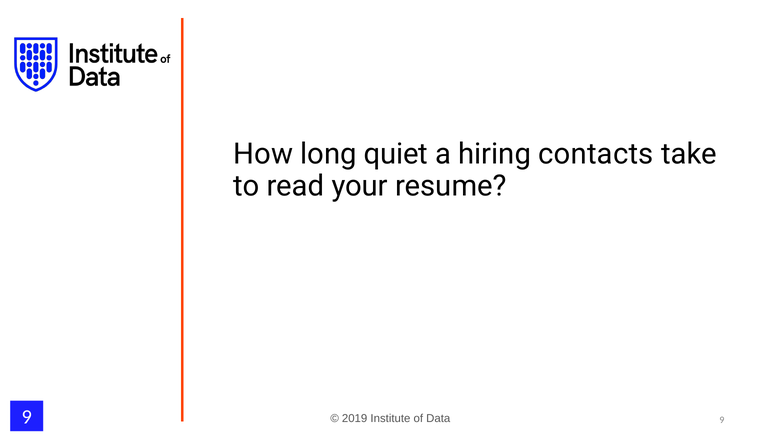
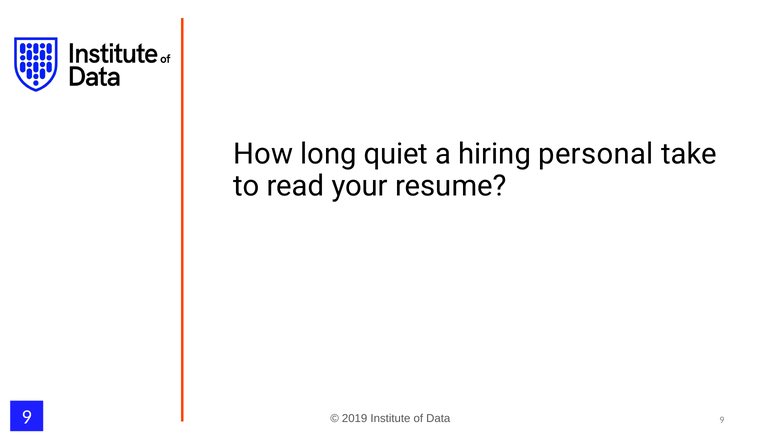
contacts: contacts -> personal (596, 154)
